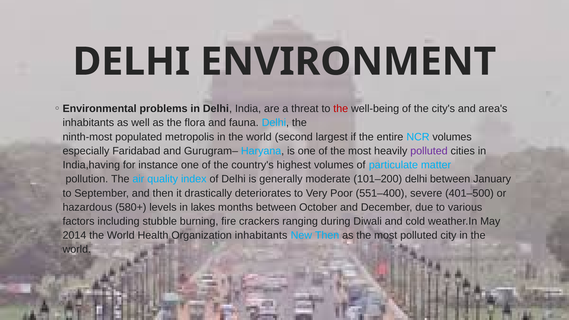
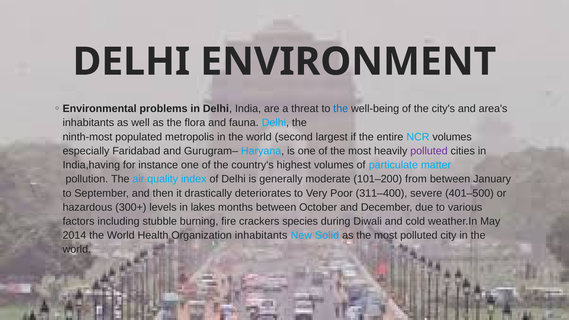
the colour: red -> blue (341, 109)
101–200 delhi: delhi -> from (416, 179)
551–400: 551–400 -> 311–400 (382, 193)
580+: 580+ -> 300+ (131, 207)
ranging: ranging -> species (300, 221)
New Then: Then -> Solid (327, 235)
